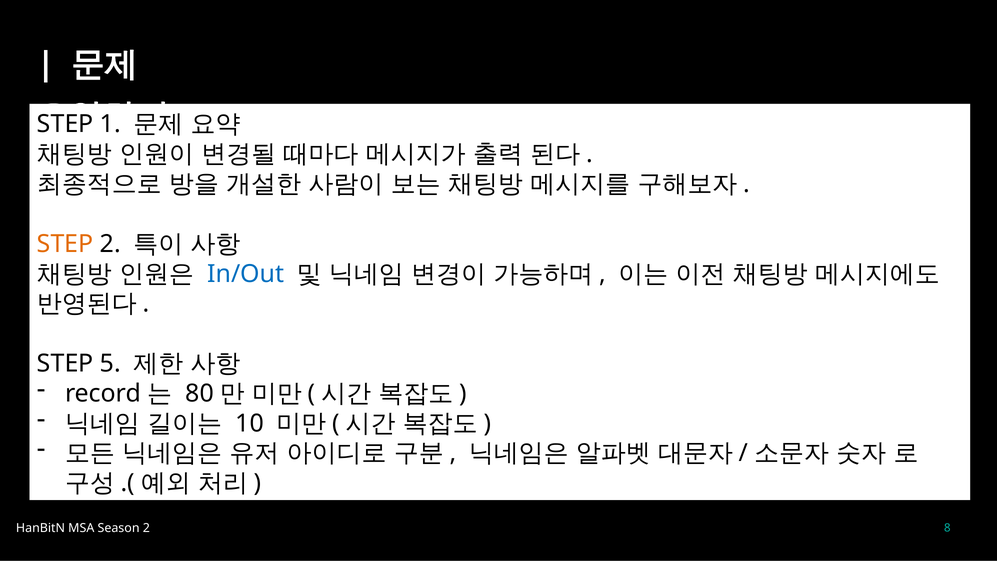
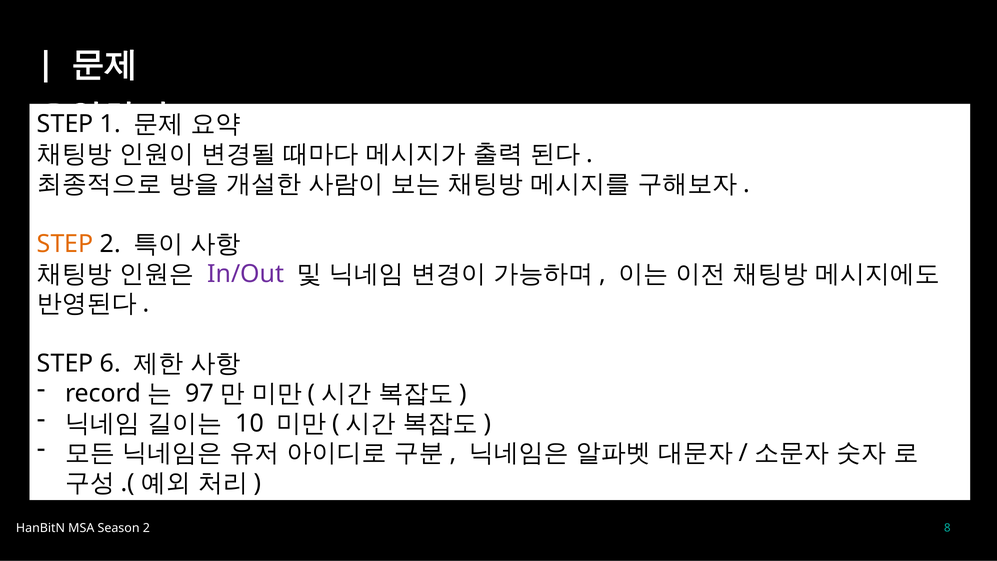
In/Out colour: blue -> purple (246, 274)
5: 5 -> 6 (110, 364)
80: 80 -> 97 (200, 393)
